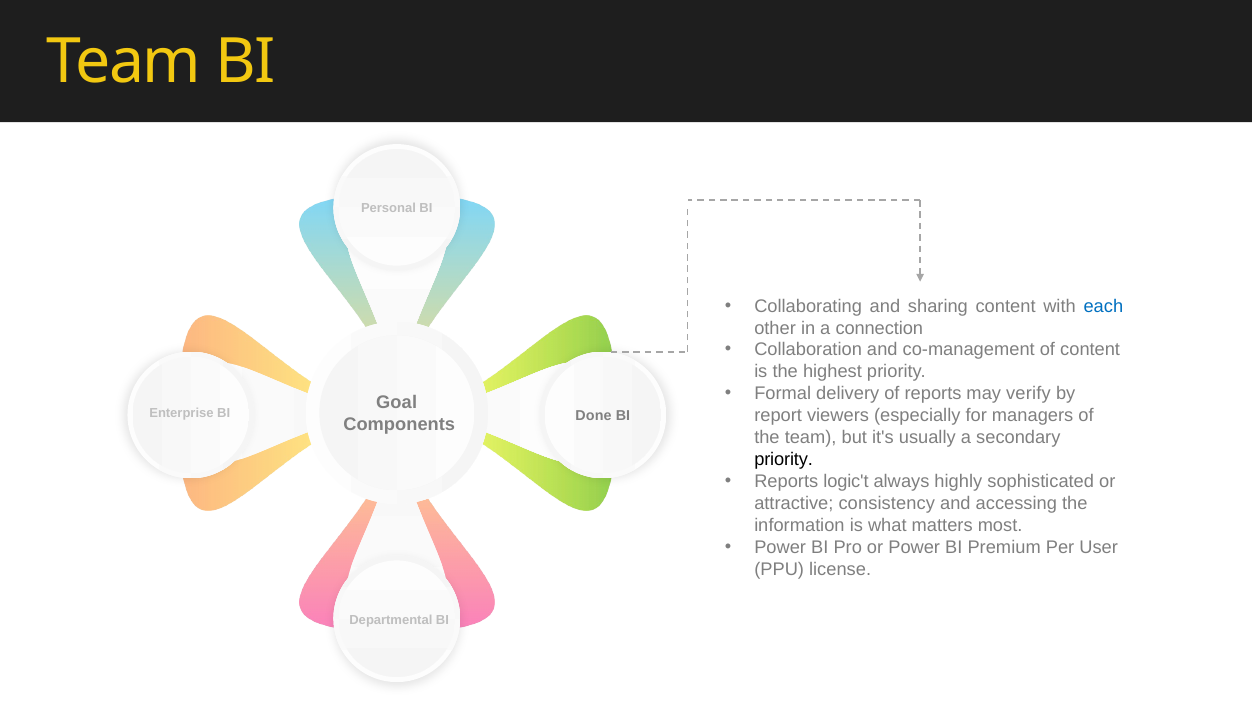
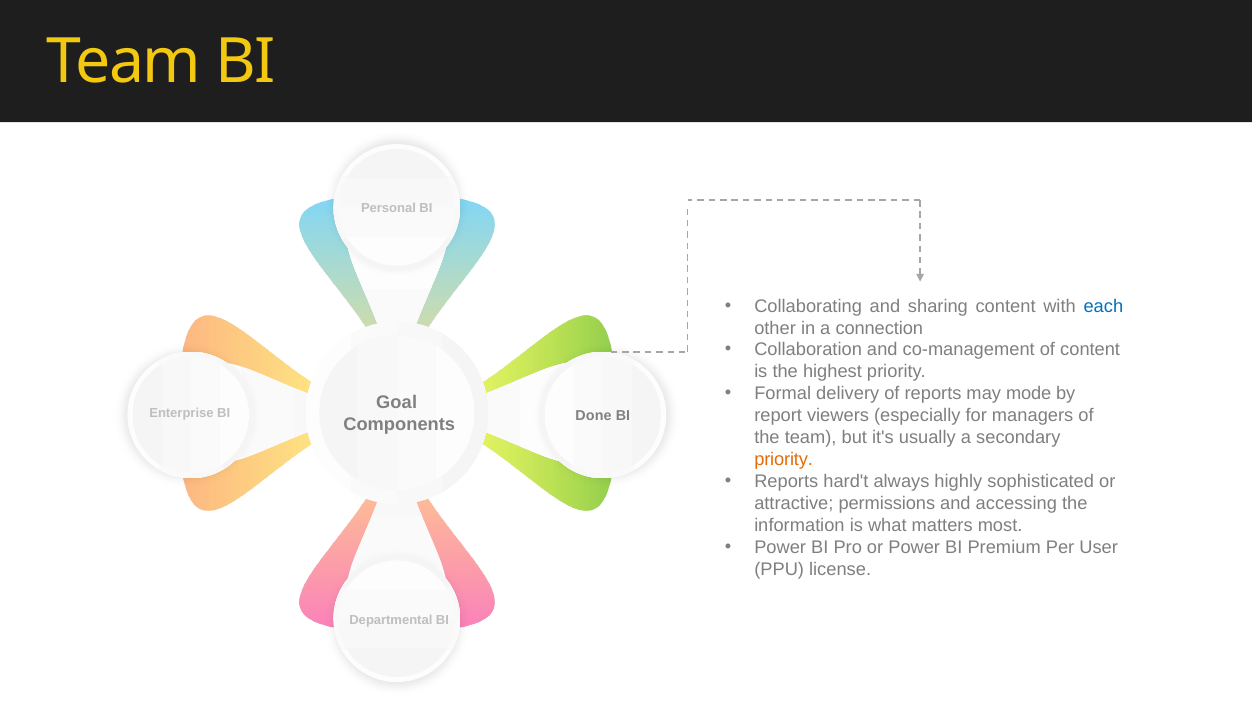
verify: verify -> mode (1029, 394)
priority colour: black -> orange (784, 460)
logic't: logic't -> hard't (846, 482)
consistency: consistency -> permissions (887, 504)
